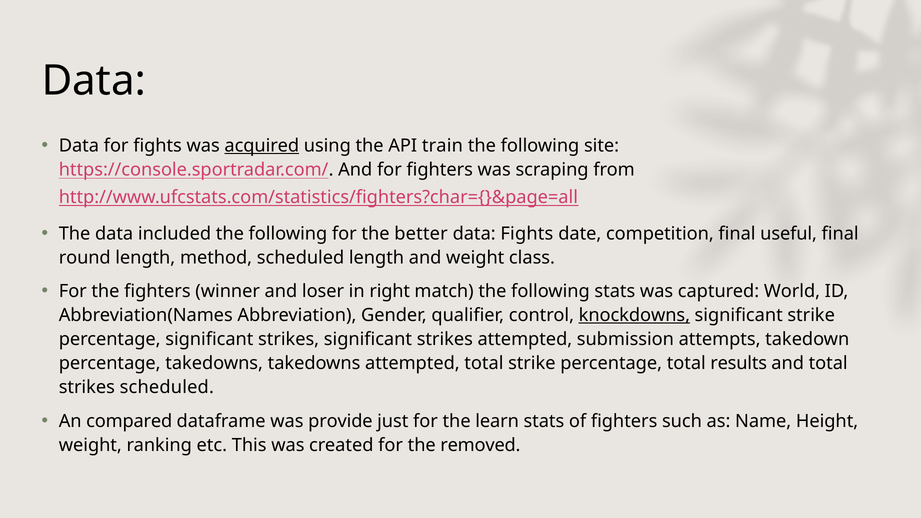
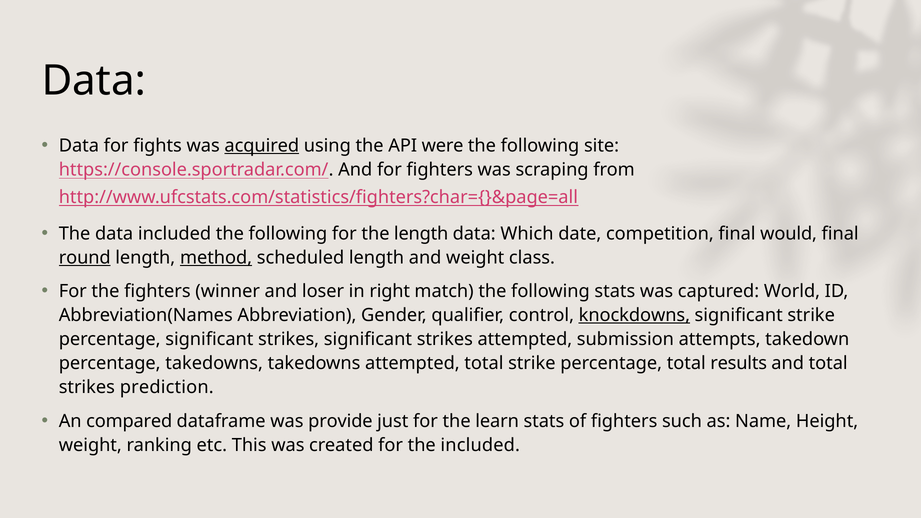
train: train -> were (443, 146)
the better: better -> length (421, 234)
data Fights: Fights -> Which (527, 234)
useful: useful -> would (789, 234)
round underline: none -> present (85, 258)
method underline: none -> present (216, 258)
strikes scheduled: scheduled -> prediction (167, 388)
the removed: removed -> included (480, 445)
